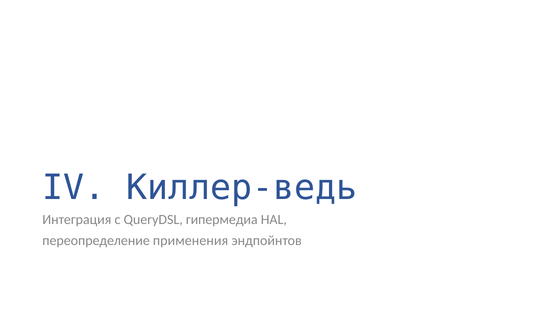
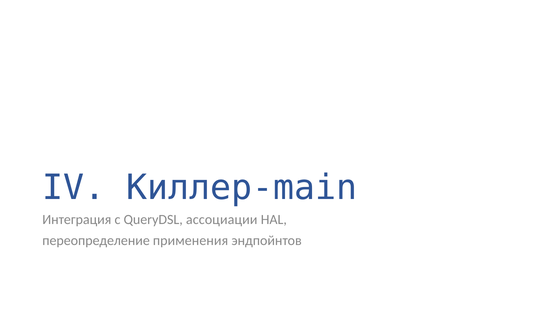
Киллер-ведь: Киллер-ведь -> Киллер-main (242, 188)
гипермедиа: гипермедиа -> ассоциации (222, 220)
